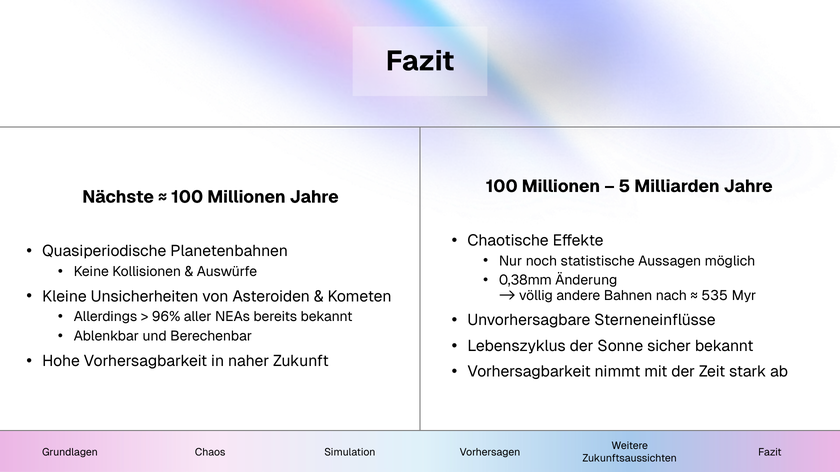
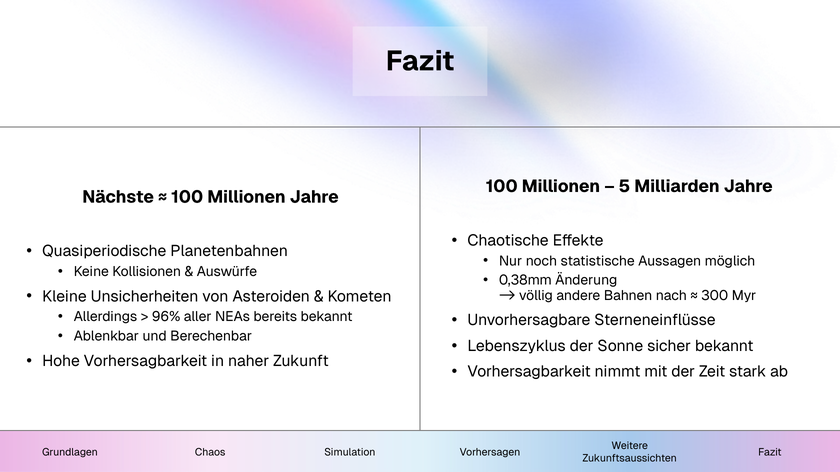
535: 535 -> 300 (715, 296)
